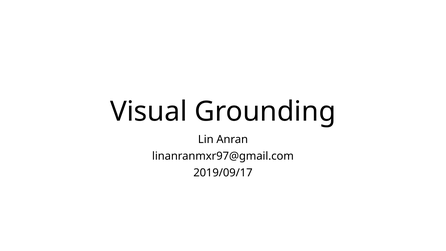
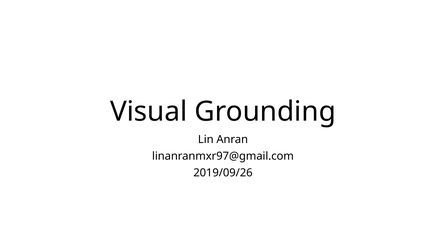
2019/09/17: 2019/09/17 -> 2019/09/26 (223, 173)
